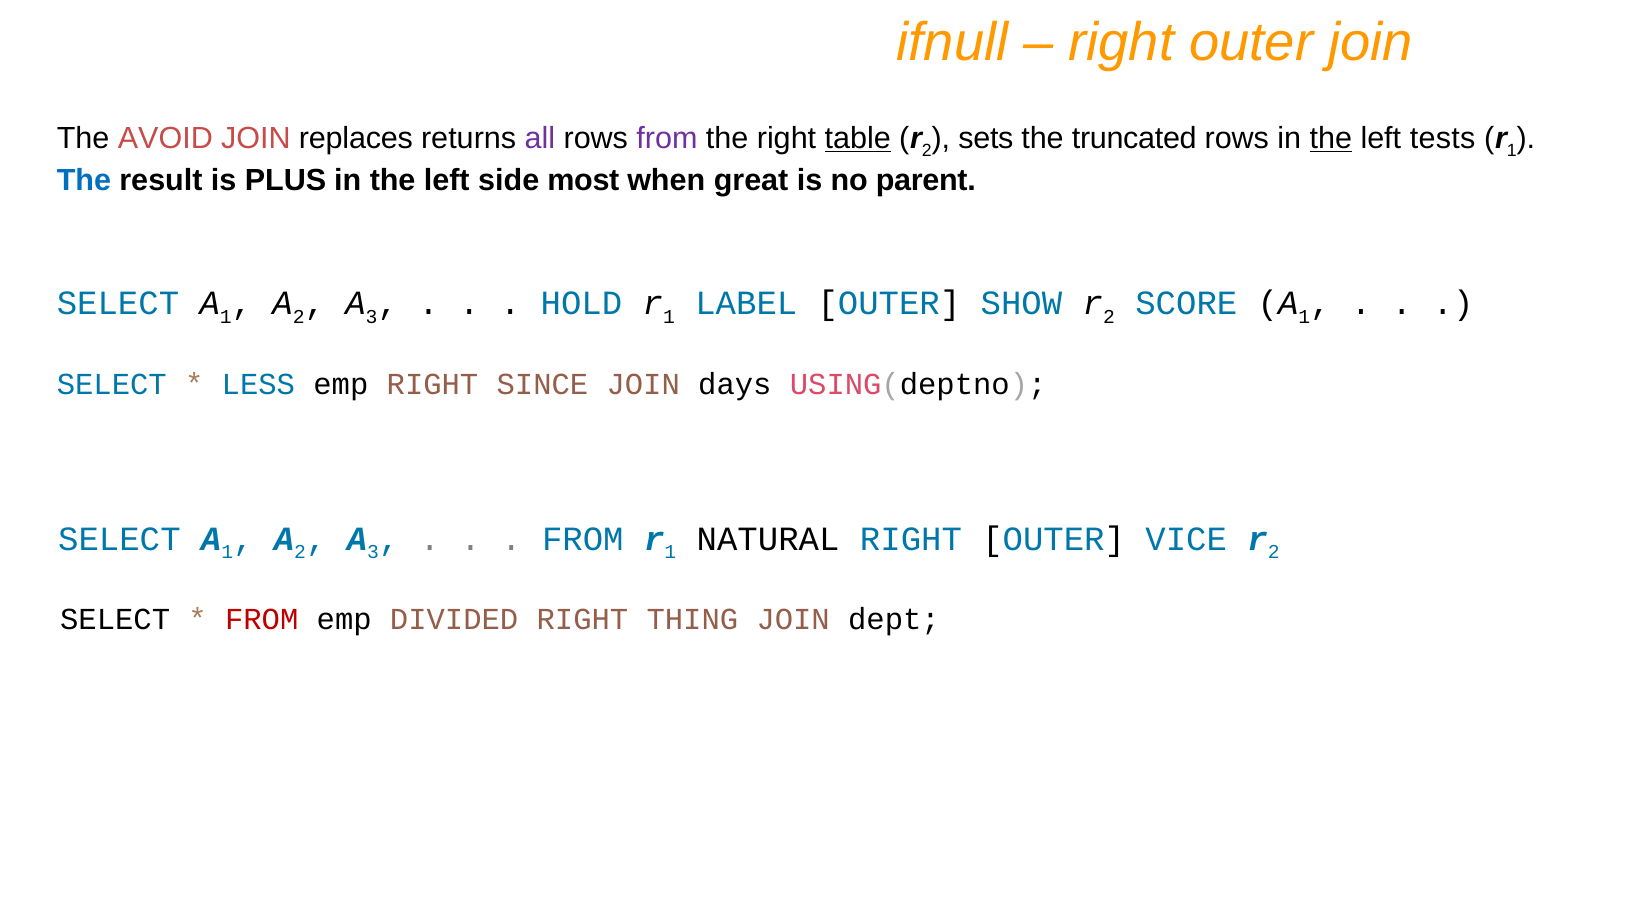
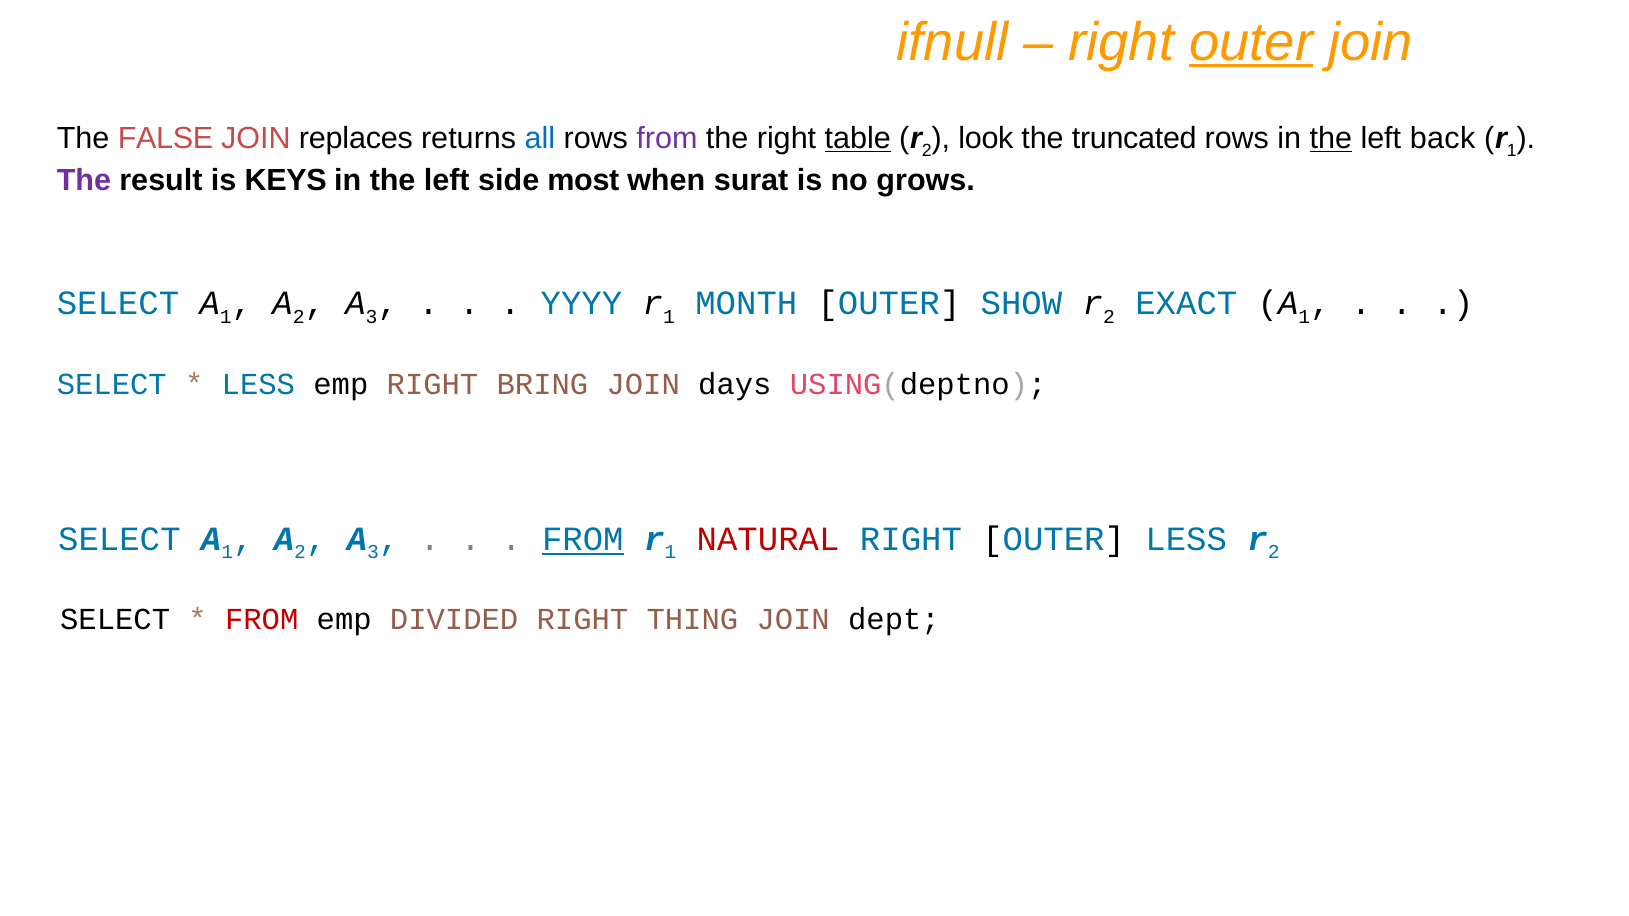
outer underline: none -> present (1251, 42)
AVOID: AVOID -> FALSE (166, 138)
all colour: purple -> blue (540, 138)
sets: sets -> look (986, 138)
tests: tests -> back (1443, 138)
The colour: blue -> purple (84, 180)
PLUS: PLUS -> KEYS (286, 180)
great: great -> surat (751, 180)
parent: parent -> grows (926, 180)
HOLD: HOLD -> YYYY (581, 304)
LABEL: LABEL -> MONTH (746, 304)
SCORE: SCORE -> EXACT (1186, 304)
SINCE: SINCE -> BRING (542, 384)
FROM underline: none -> present (583, 539)
NATURAL colour: black -> red (768, 539)
OUTER VICE: VICE -> LESS (1186, 539)
